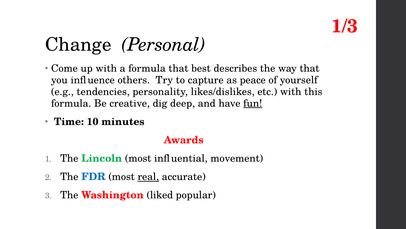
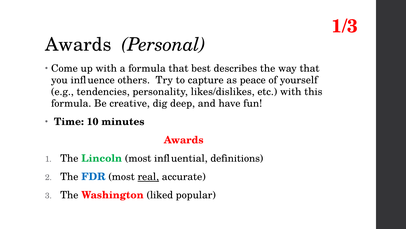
Change: Change -> Awards (78, 45)
fun underline: present -> none (253, 103)
movement: movement -> definitions (237, 158)
